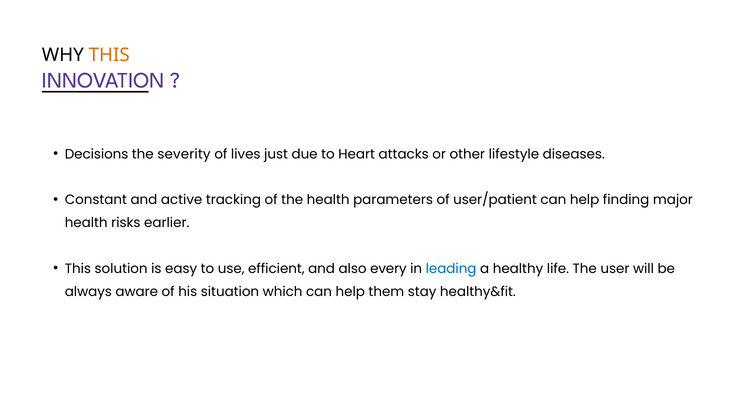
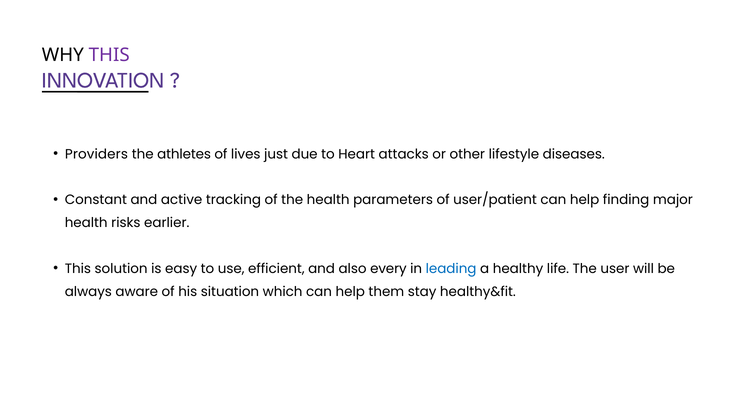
THIS colour: orange -> purple (109, 55)
Decisions: Decisions -> Providers (96, 154)
severity: severity -> athletes (184, 154)
